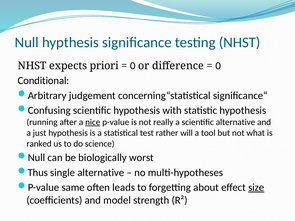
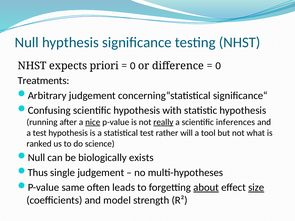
Conditional: Conditional -> Treatments (43, 81)
really underline: none -> present (163, 122)
scientific alternative: alternative -> inferences (235, 122)
a just: just -> test (40, 133)
worst: worst -> exists (141, 158)
single alternative: alternative -> judgement (101, 173)
about underline: none -> present (206, 188)
